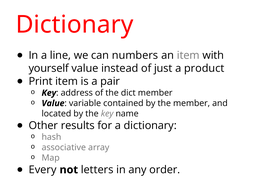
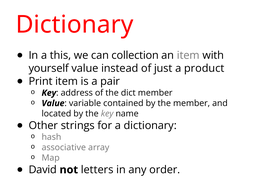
line: line -> this (60, 55)
numbers: numbers -> collection (135, 55)
results: results -> strings (78, 126)
Every: Every -> David (43, 170)
